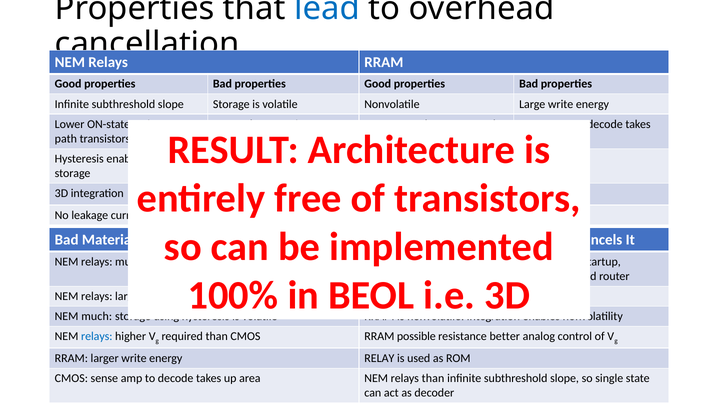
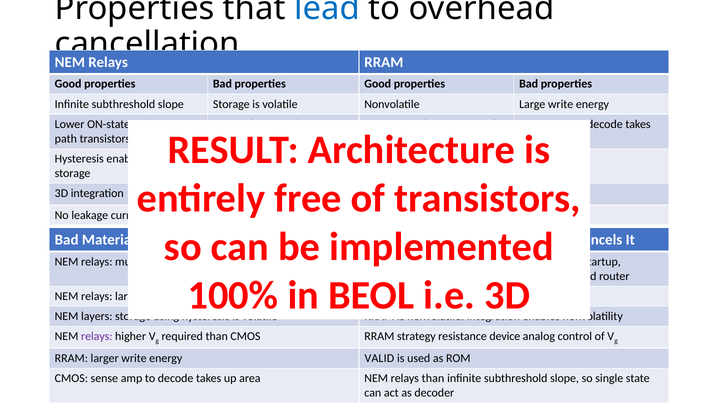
NEM much: much -> layers (97, 316)
relays colour: blue -> purple (97, 336)
possible: possible -> strategy (416, 336)
better: better -> device (505, 336)
RELAY: RELAY -> VALID (379, 358)
